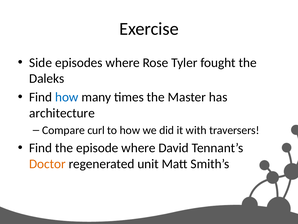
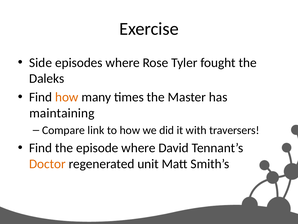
how colour: blue -> orange (67, 97)
architecture: architecture -> maintaining (62, 113)
curl: curl -> link (96, 130)
